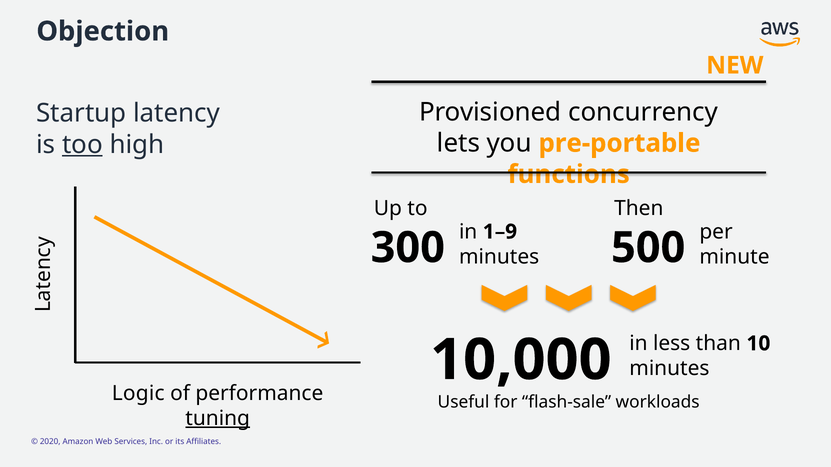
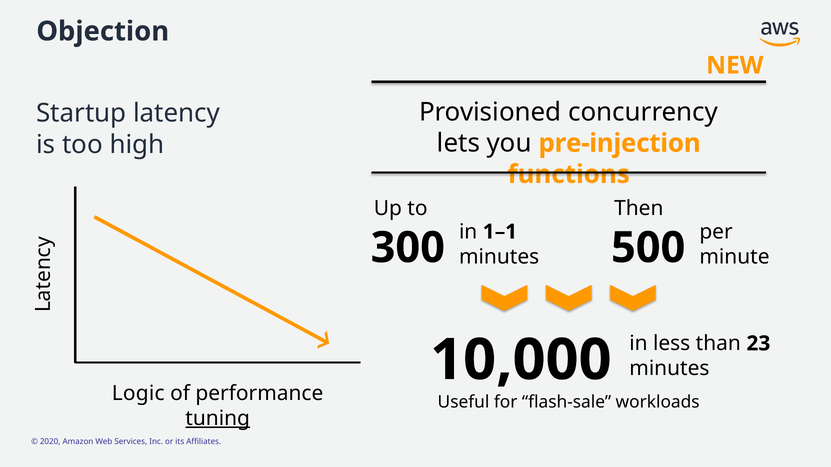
pre-portable: pre-portable -> pre-injection (620, 143)
too underline: present -> none (82, 145)
1–9: 1–9 -> 1–1 (500, 232)
10: 10 -> 23 (758, 344)
